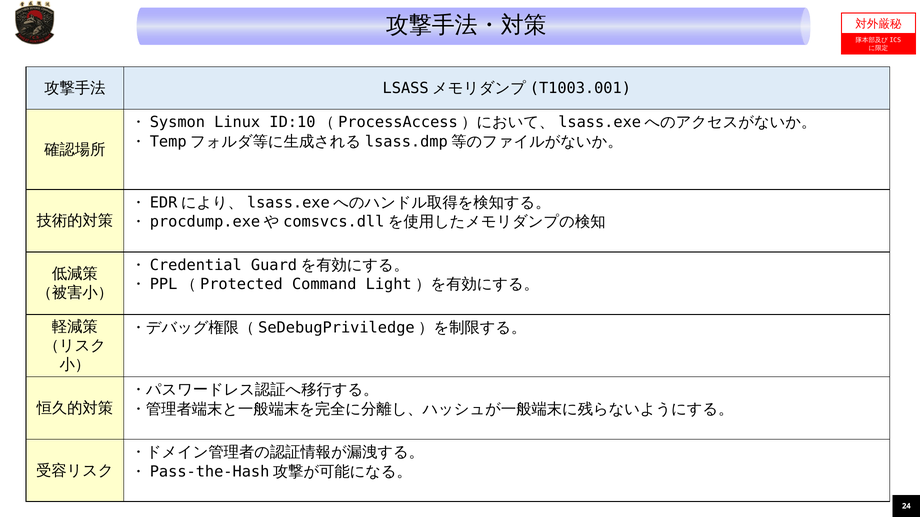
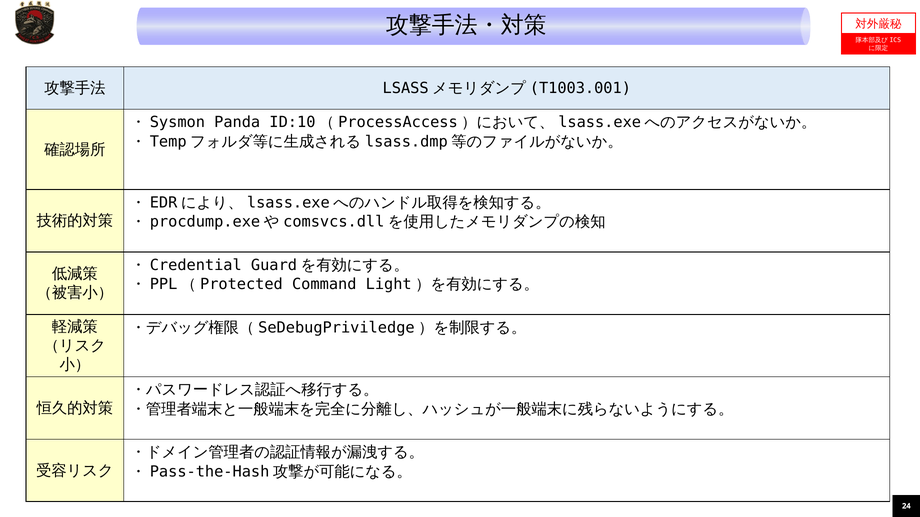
Linux: Linux -> Panda (237, 122)
